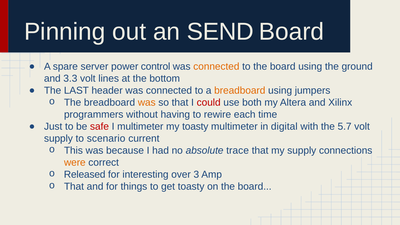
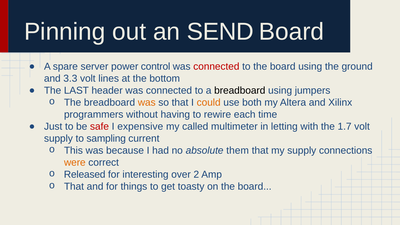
connected colour: orange -> red (216, 67)
breadboard colour: orange -> black (240, 91)
could colour: red -> orange (209, 103)
I multimeter: multimeter -> expensive (140, 127)
my toasty: toasty -> called (195, 127)
digital: digital -> letting (284, 127)
5.7: 5.7 -> 1.7 (345, 127)
scenario: scenario -> sampling (106, 139)
trace: trace -> them (238, 151)
3: 3 -> 2 (196, 175)
